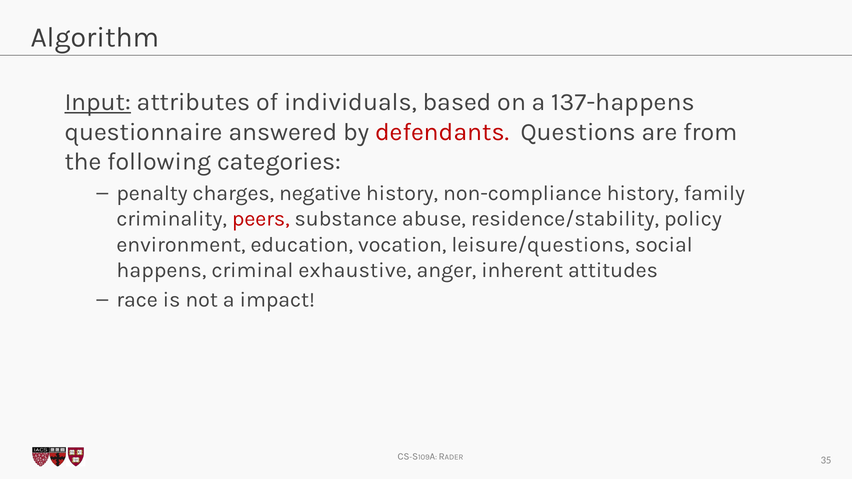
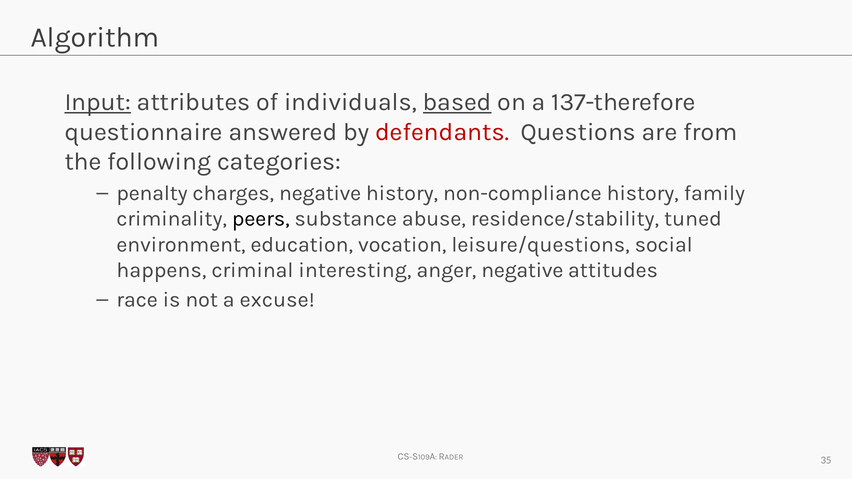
based underline: none -> present (457, 102)
137-happens: 137-happens -> 137-therefore (623, 102)
peers colour: red -> black (261, 219)
policy: policy -> tuned (693, 219)
exhaustive: exhaustive -> interesting (355, 270)
anger inherent: inherent -> negative (522, 270)
impact: impact -> excuse (277, 300)
